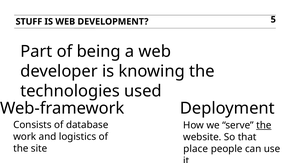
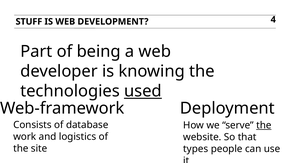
5: 5 -> 4 (273, 20)
used underline: none -> present (143, 91)
place: place -> types (196, 149)
